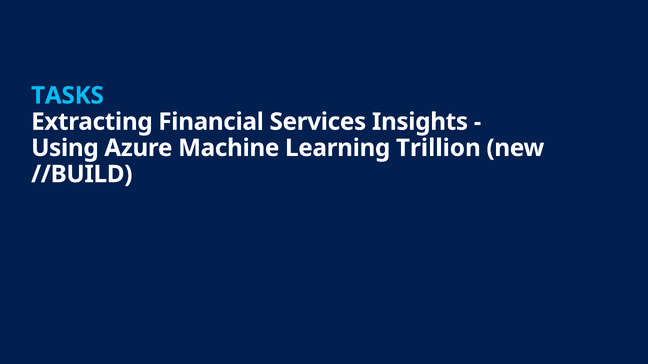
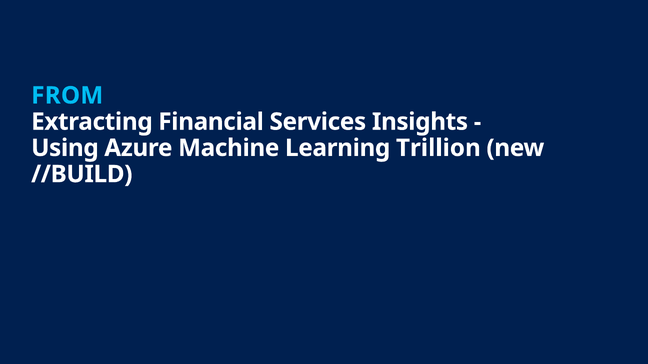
TASKS: TASKS -> FROM (67, 96)
